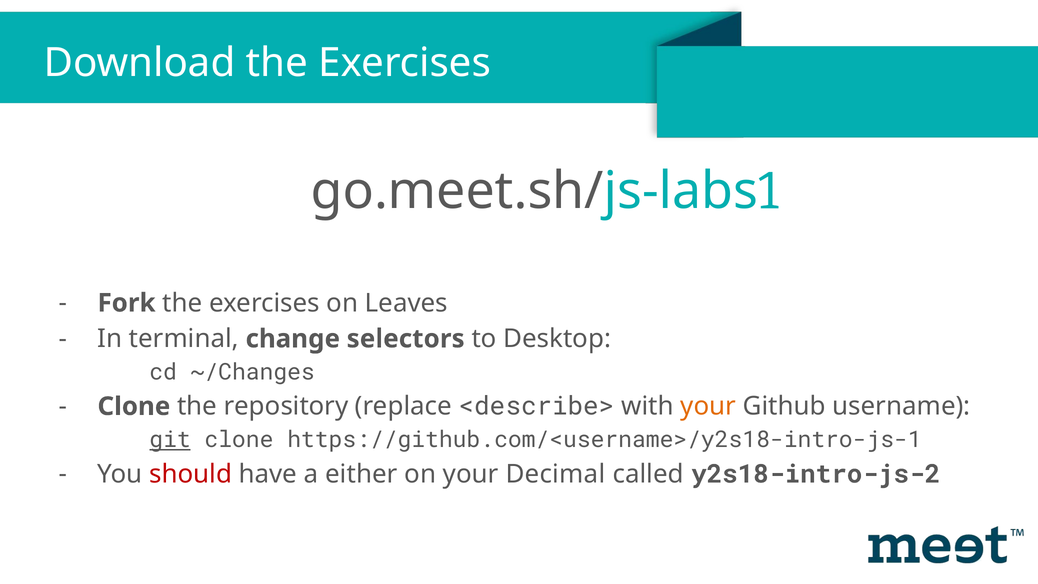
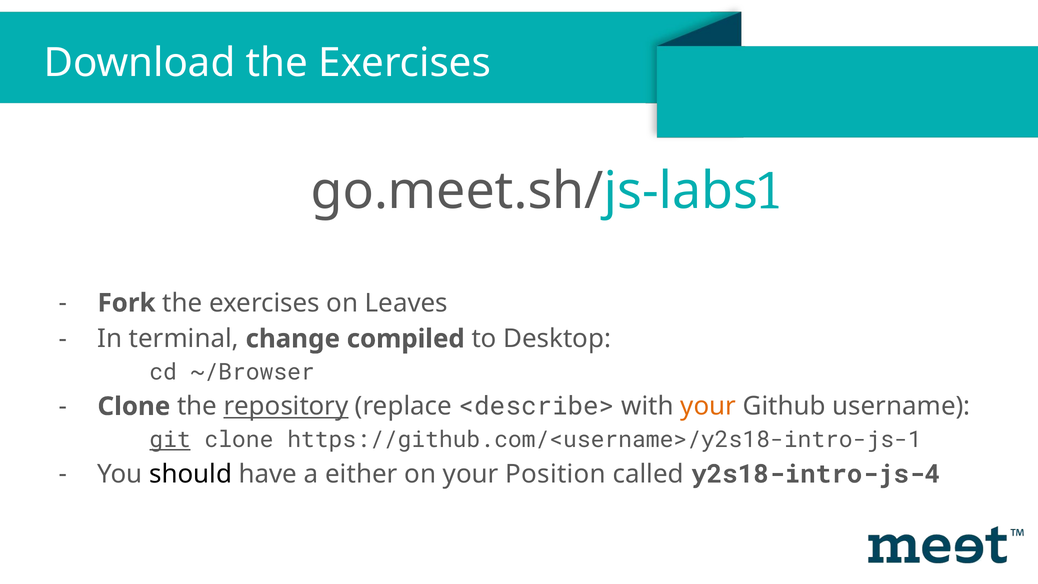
selectors: selectors -> compiled (406, 339)
~/Changes: ~/Changes -> ~/Browser (253, 372)
repository underline: none -> present (286, 406)
should colour: red -> black (191, 474)
Decimal: Decimal -> Position (556, 474)
y2s18-intro-js-2: y2s18-intro-js-2 -> y2s18-intro-js-4 (816, 474)
